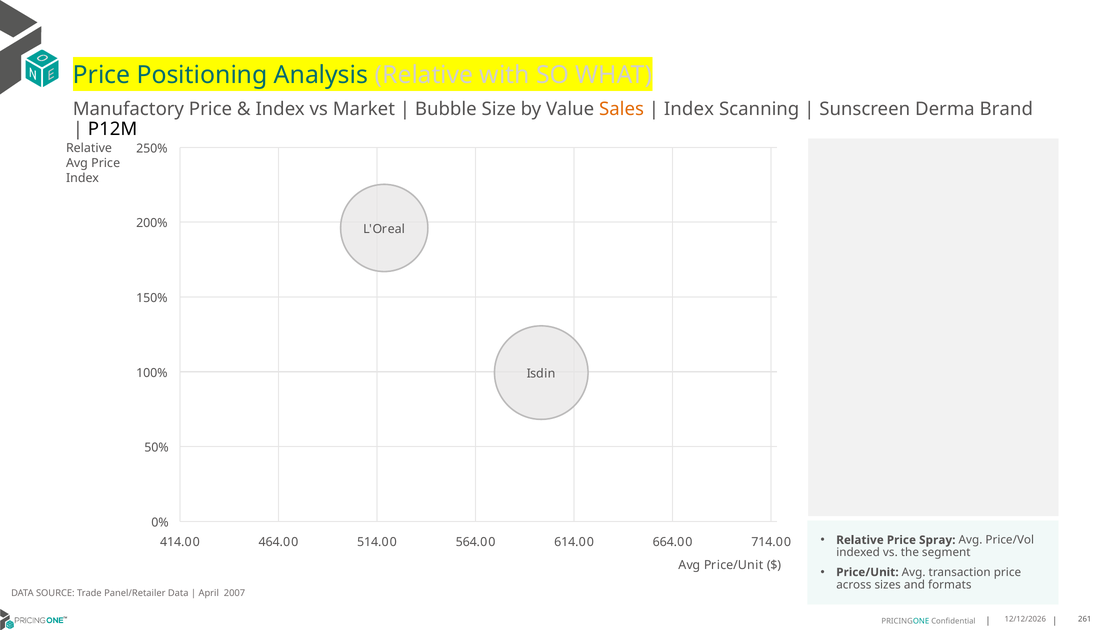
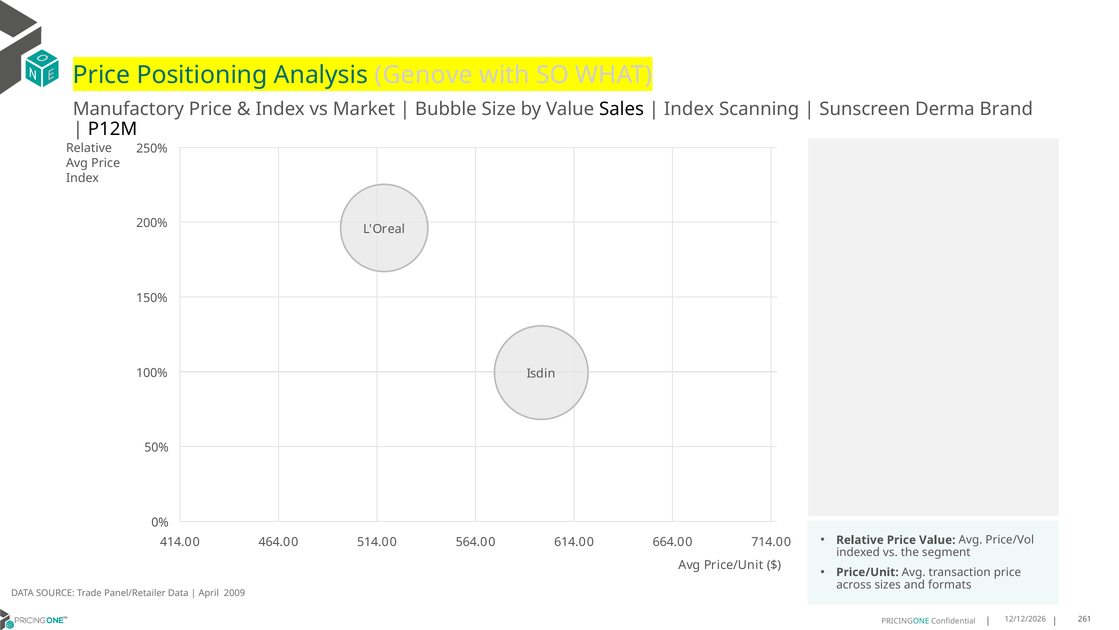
Analysis Relative: Relative -> Genove (424, 75)
Sales colour: orange -> black (622, 109)
Price Spray: Spray -> Value (937, 540)
2007: 2007 -> 2009 (234, 593)
